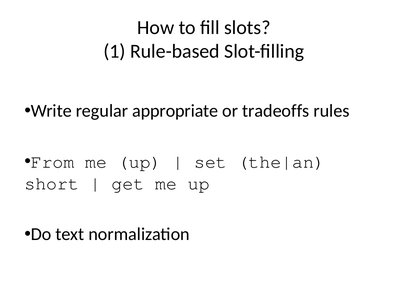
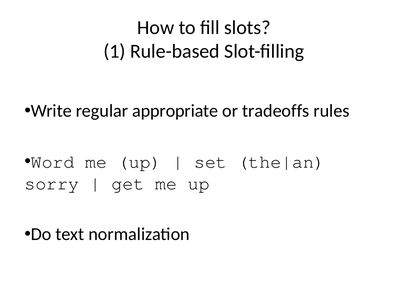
From: From -> Word (53, 162)
short: short -> sorry (52, 184)
